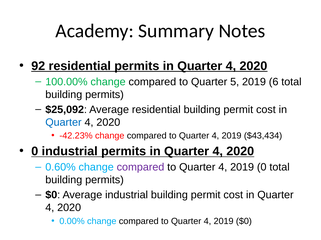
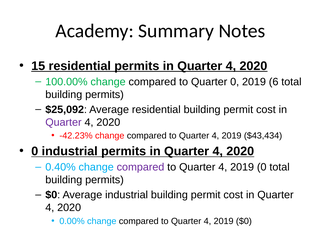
92: 92 -> 15 (38, 66)
Quarter 5: 5 -> 0 (235, 82)
Quarter colour: blue -> purple (63, 123)
0.60%: 0.60% -> 0.40% (61, 168)
